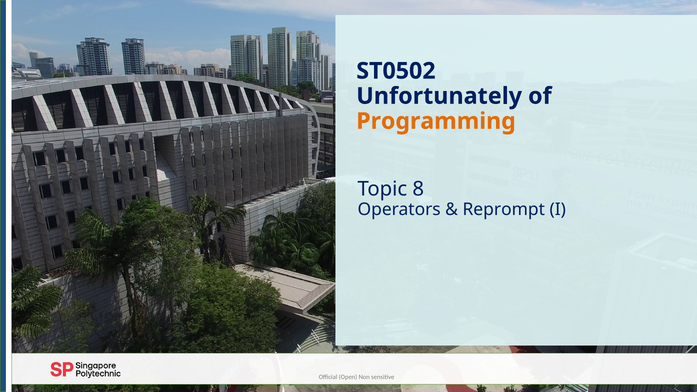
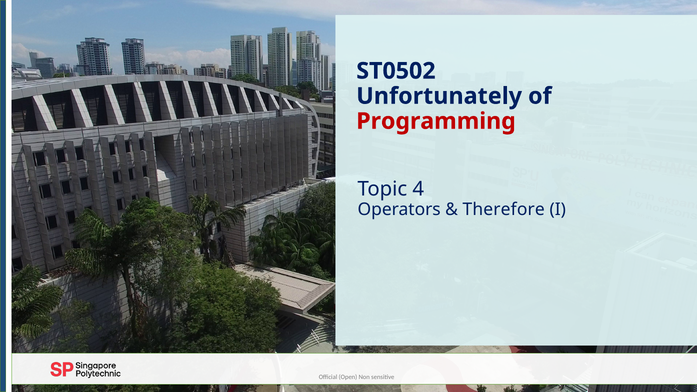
Programming colour: orange -> red (436, 121)
8: 8 -> 4 (418, 189)
Reprompt: Reprompt -> Therefore (504, 209)
